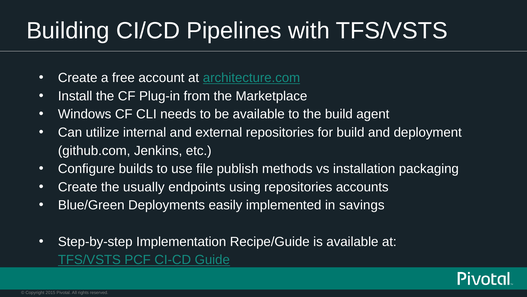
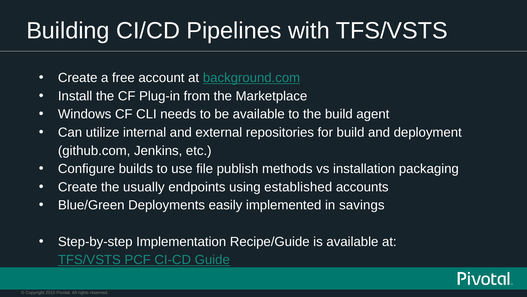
architecture.com: architecture.com -> background.com (252, 78)
using repositories: repositories -> established (298, 187)
